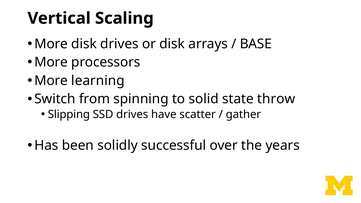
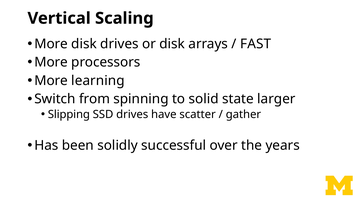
BASE: BASE -> FAST (256, 44)
throw: throw -> larger (276, 99)
